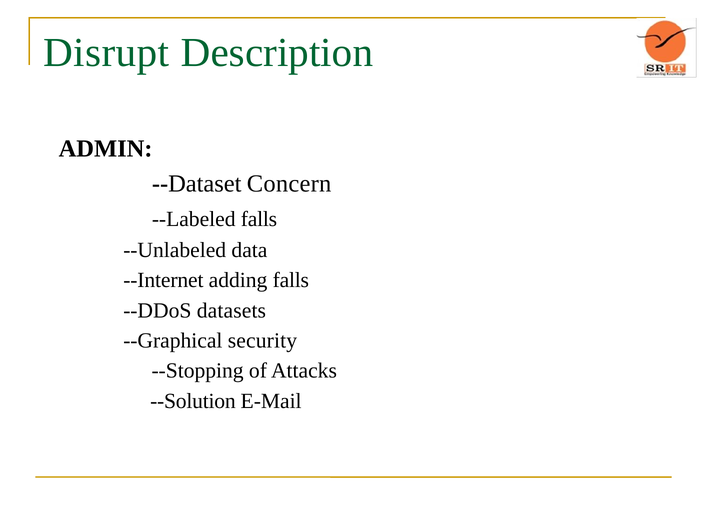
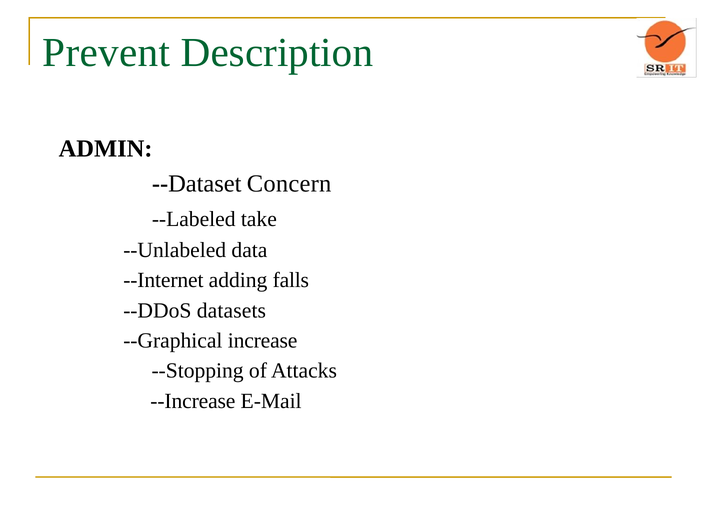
Disrupt: Disrupt -> Prevent (106, 53)
--Labeled falls: falls -> take (259, 219)
security: security -> increase (263, 341)
--Solution: --Solution -> --Increase (193, 401)
